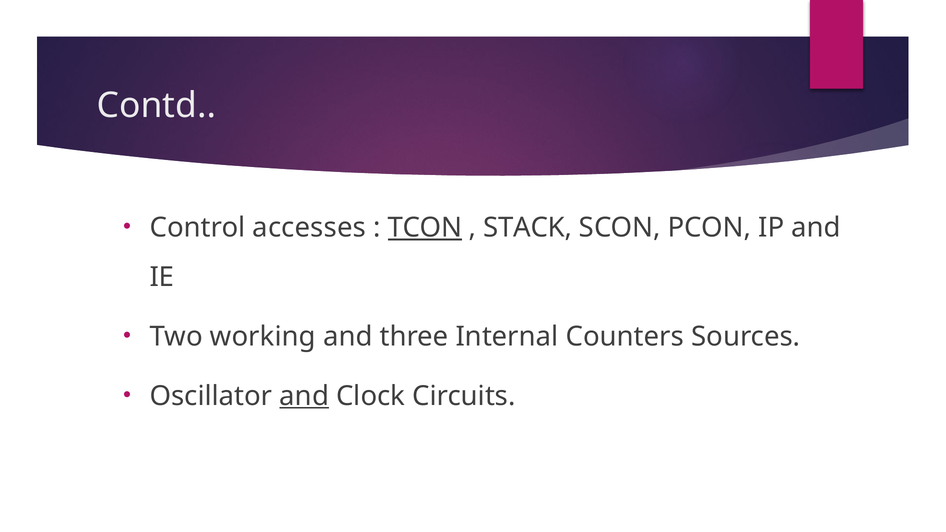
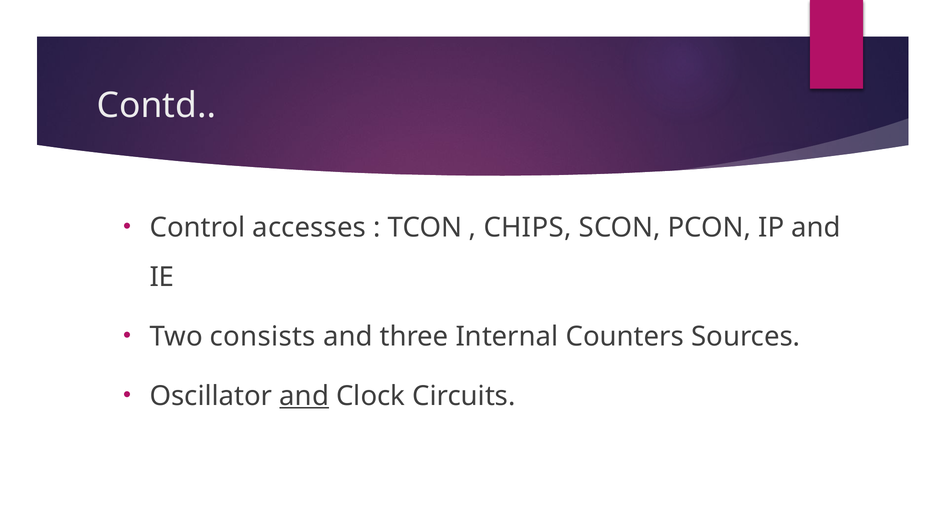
TCON underline: present -> none (425, 228)
STACK: STACK -> CHIPS (527, 228)
working: working -> consists (263, 337)
